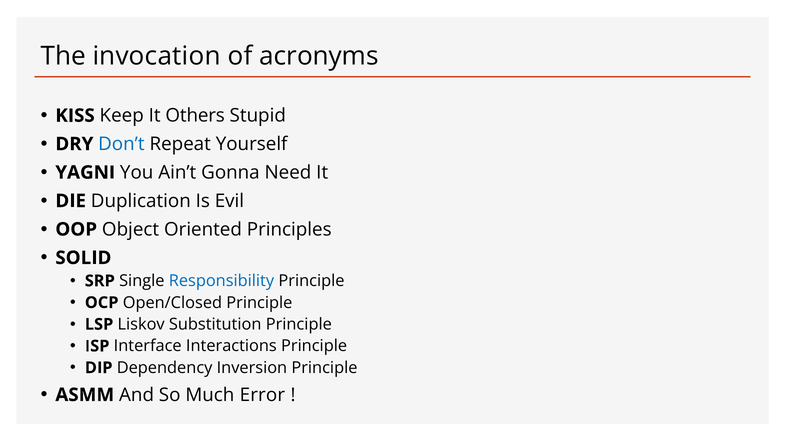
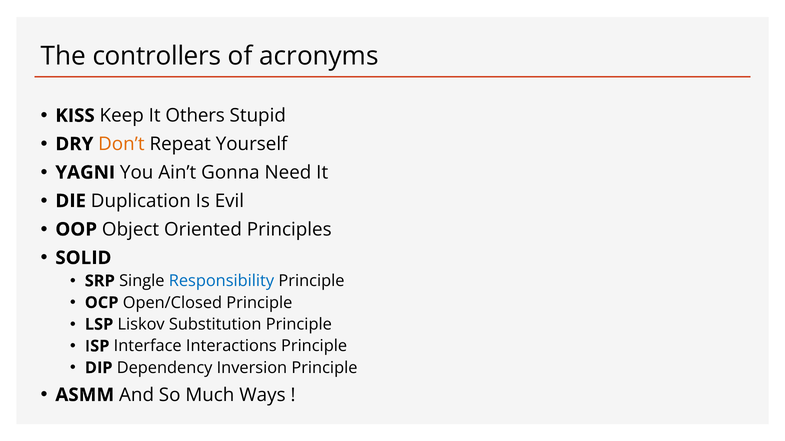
invocation: invocation -> controllers (157, 56)
Don’t colour: blue -> orange (121, 144)
Error: Error -> Ways (262, 395)
